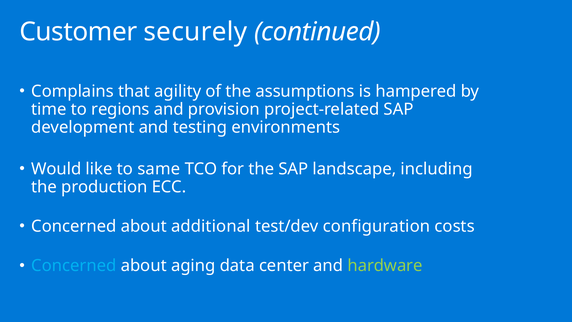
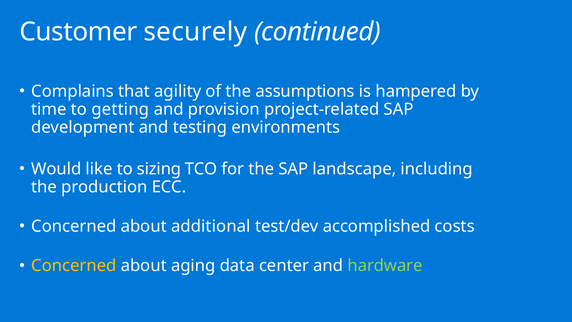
regions: regions -> getting (120, 109)
same: same -> sizing (159, 169)
configuration: configuration -> accomplished (377, 226)
Concerned colour: light blue -> yellow (74, 266)
